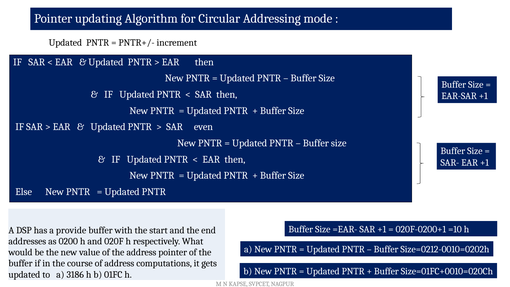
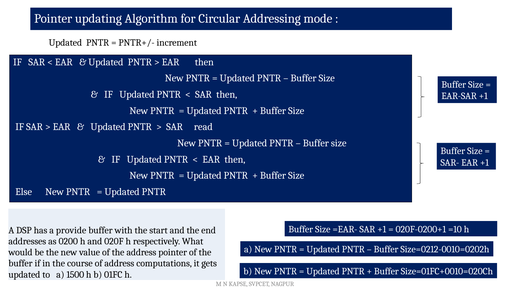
even: even -> read (203, 127)
3186: 3186 -> 1500 (75, 274)
